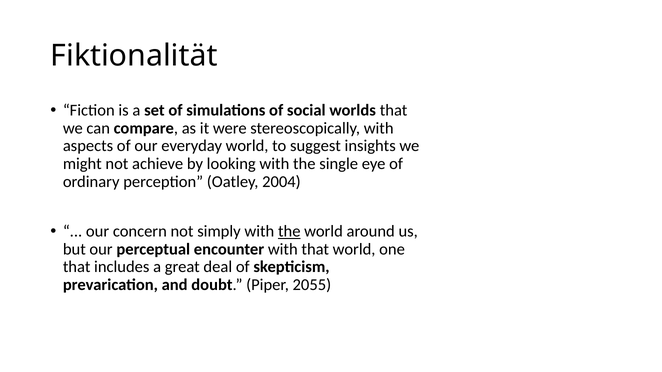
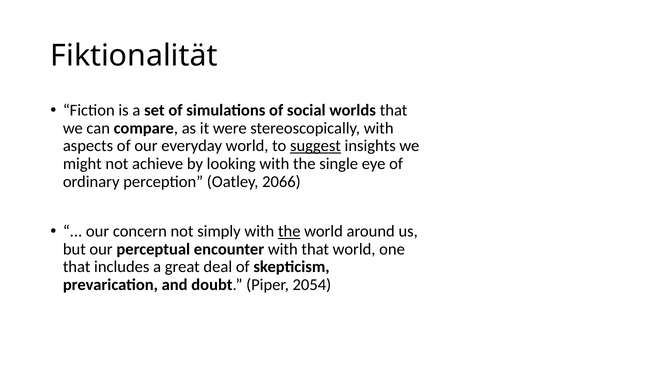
suggest underline: none -> present (315, 146)
2004: 2004 -> 2066 (281, 182)
2055: 2055 -> 2054 (312, 285)
